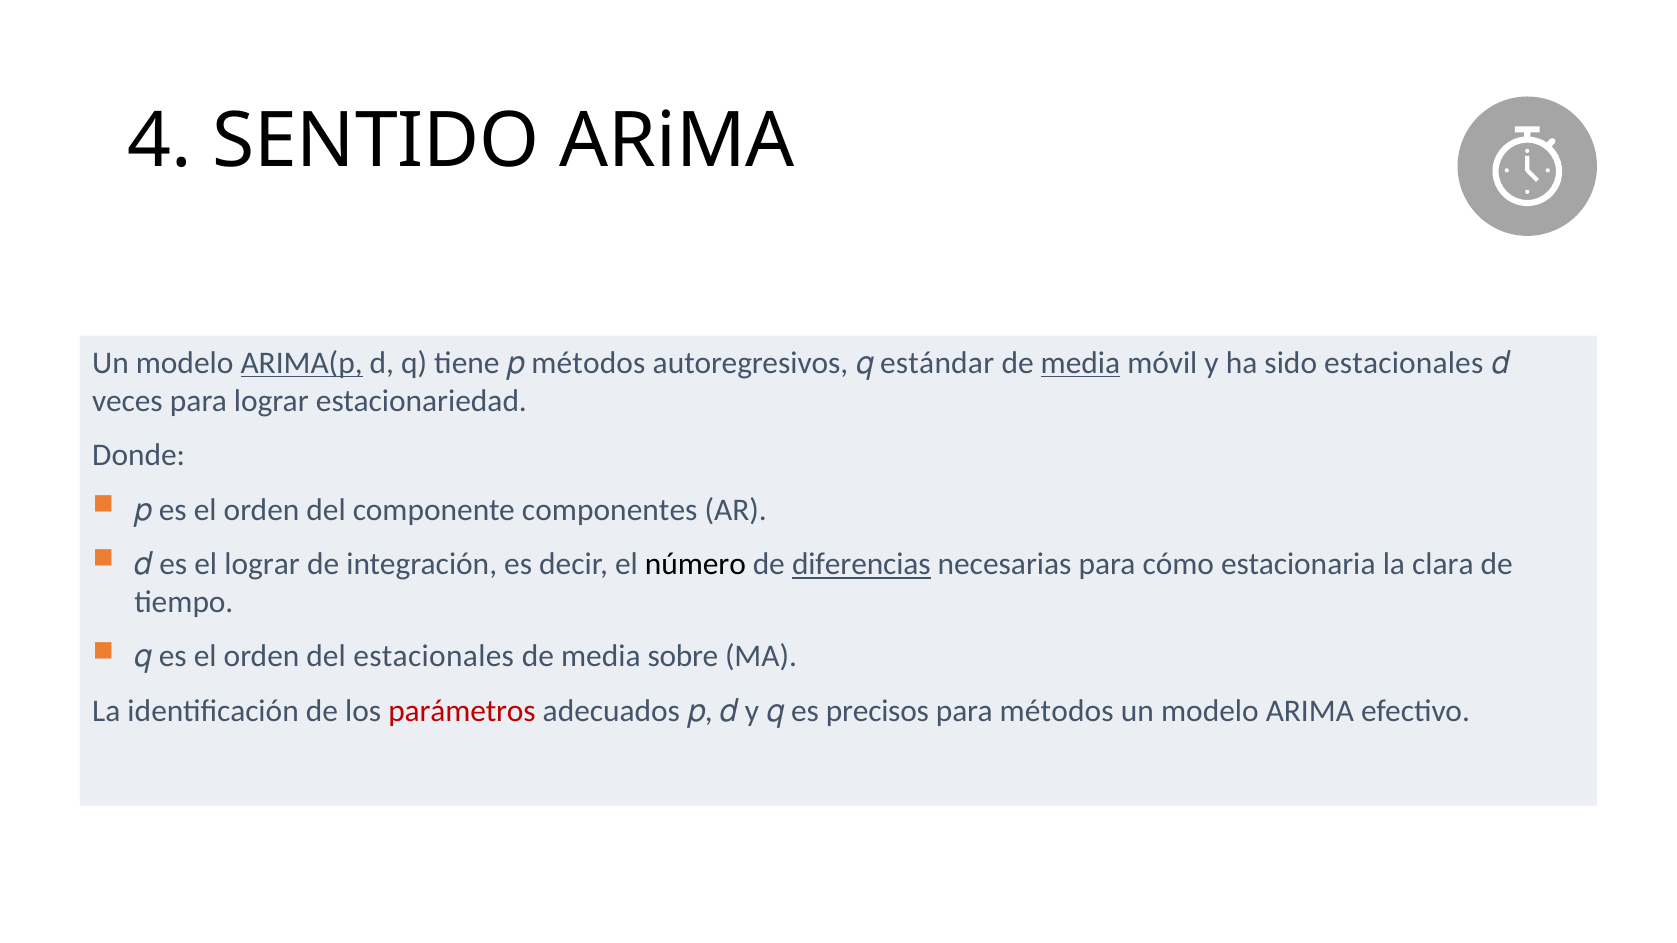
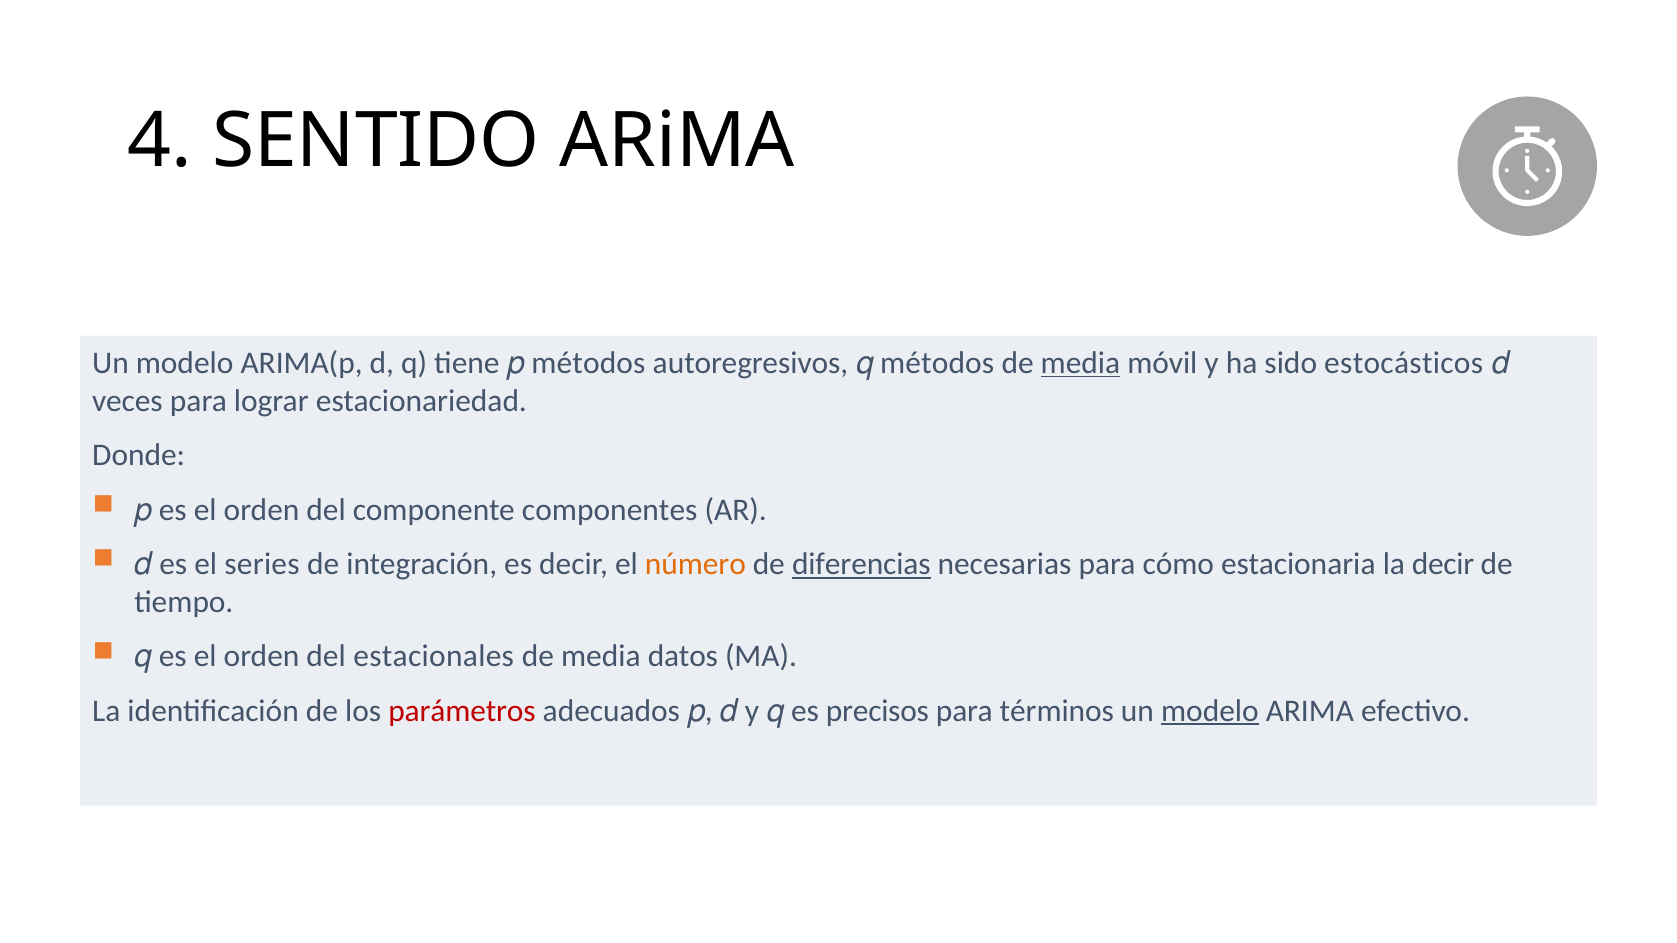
ARIMA(p underline: present -> none (302, 363)
autoregresivos estándar: estándar -> métodos (937, 363)
sido estacionales: estacionales -> estocásticos (1404, 363)
el lograr: lograr -> series (262, 564)
número colour: black -> orange (695, 564)
la clara: clara -> decir (1443, 564)
sobre: sobre -> datos (683, 657)
para métodos: métodos -> términos (1057, 711)
modelo underline: none -> present (1210, 711)
